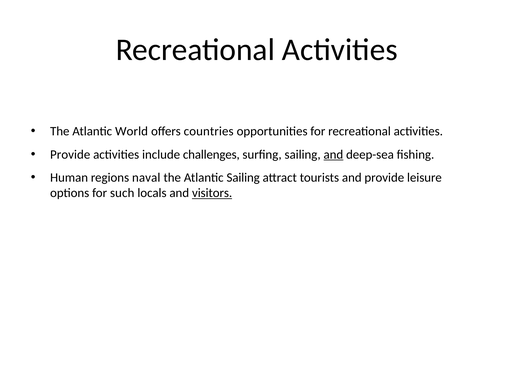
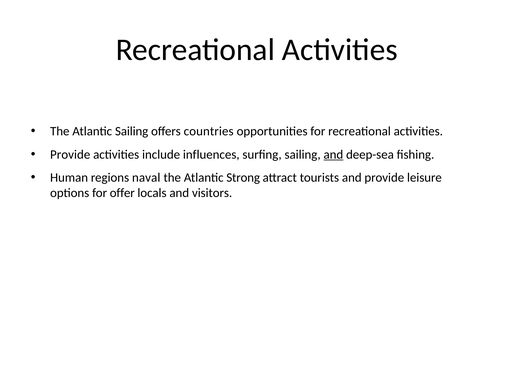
Atlantic World: World -> Sailing (132, 131)
challenges: challenges -> influences (211, 154)
Atlantic Sailing: Sailing -> Strong (243, 177)
such: such -> offer (122, 193)
visitors underline: present -> none (212, 193)
